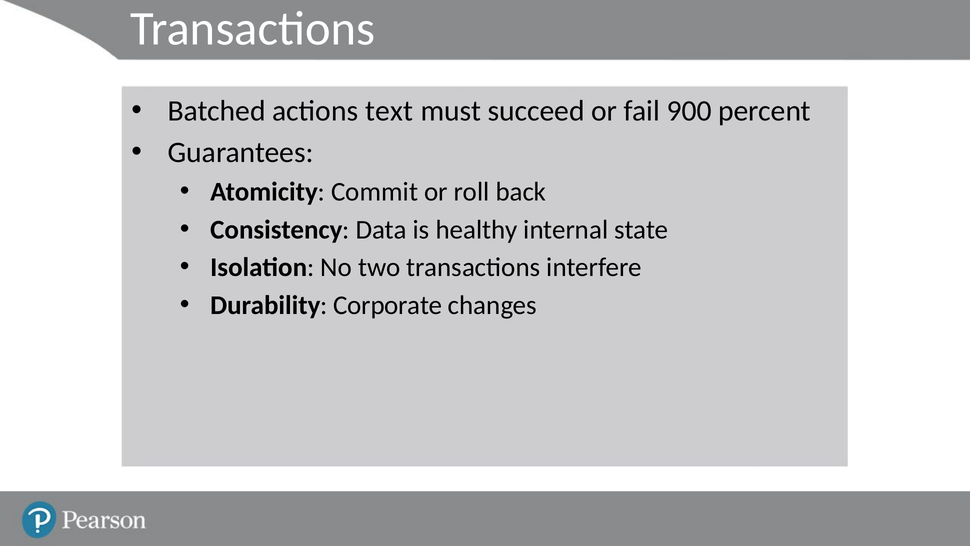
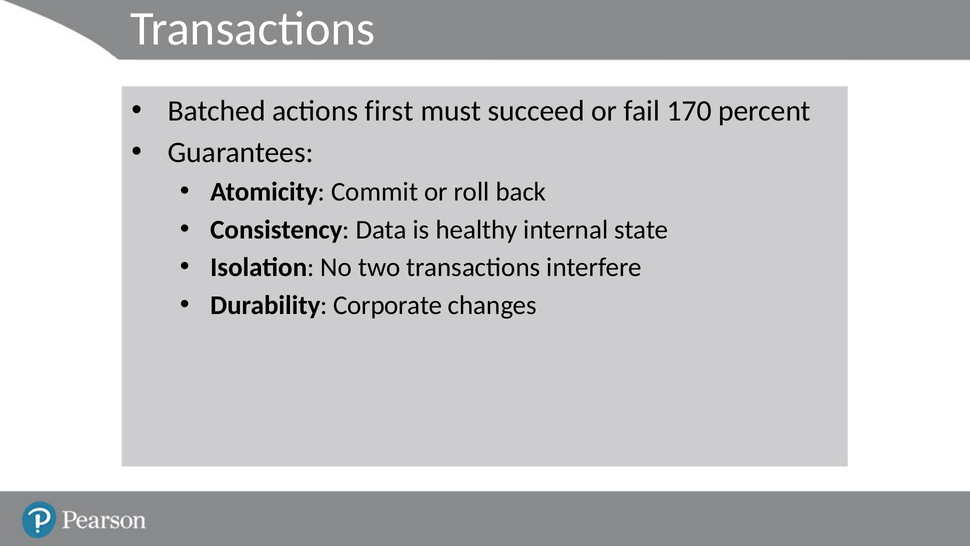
text: text -> first (389, 111)
900: 900 -> 170 (689, 111)
